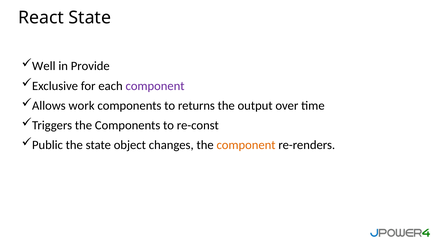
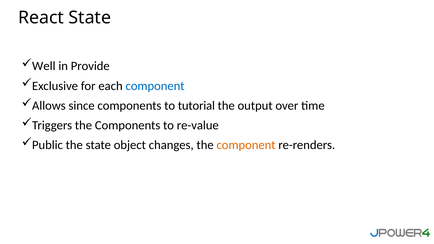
component colour: purple -> blue (155, 86)
work: work -> since (82, 106)
returns: returns -> tutorial (196, 106)
re-const: re-const -> re-value (198, 125)
